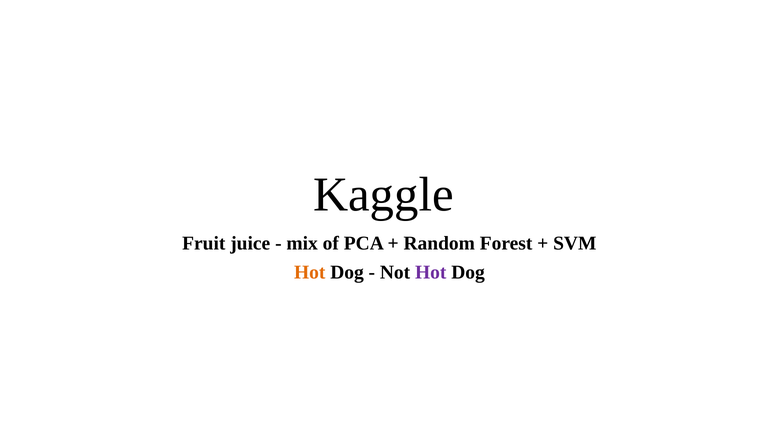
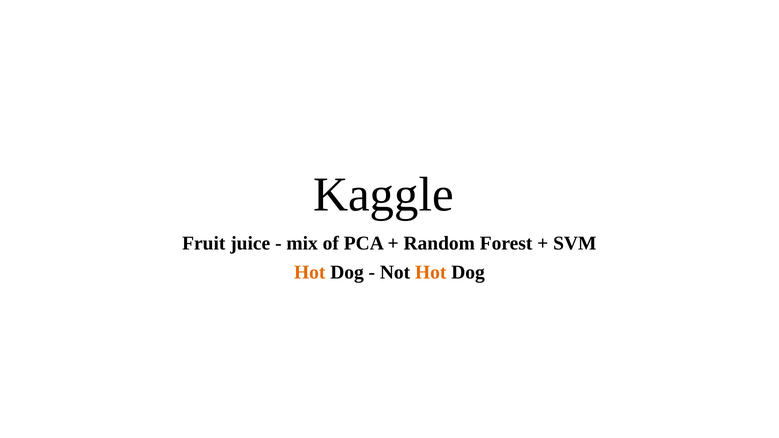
Hot colour: purple -> orange (431, 273)
